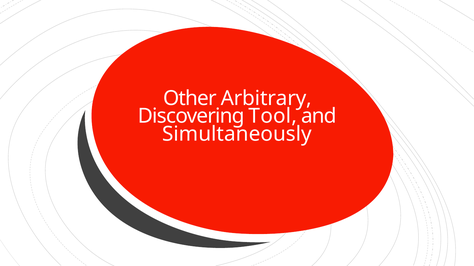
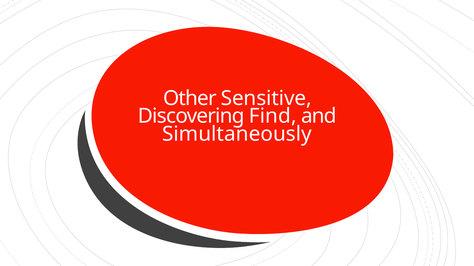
Arbitrary: Arbitrary -> Sensitive (266, 99)
Tool: Tool -> Find (273, 116)
